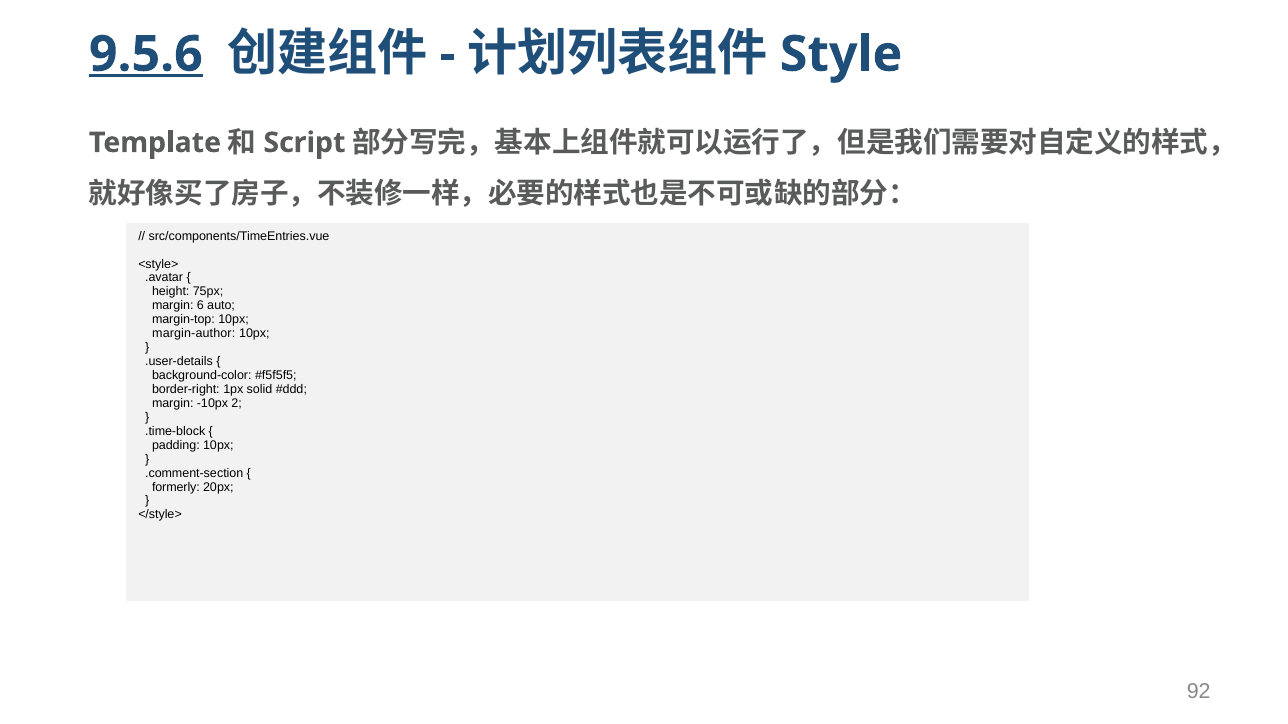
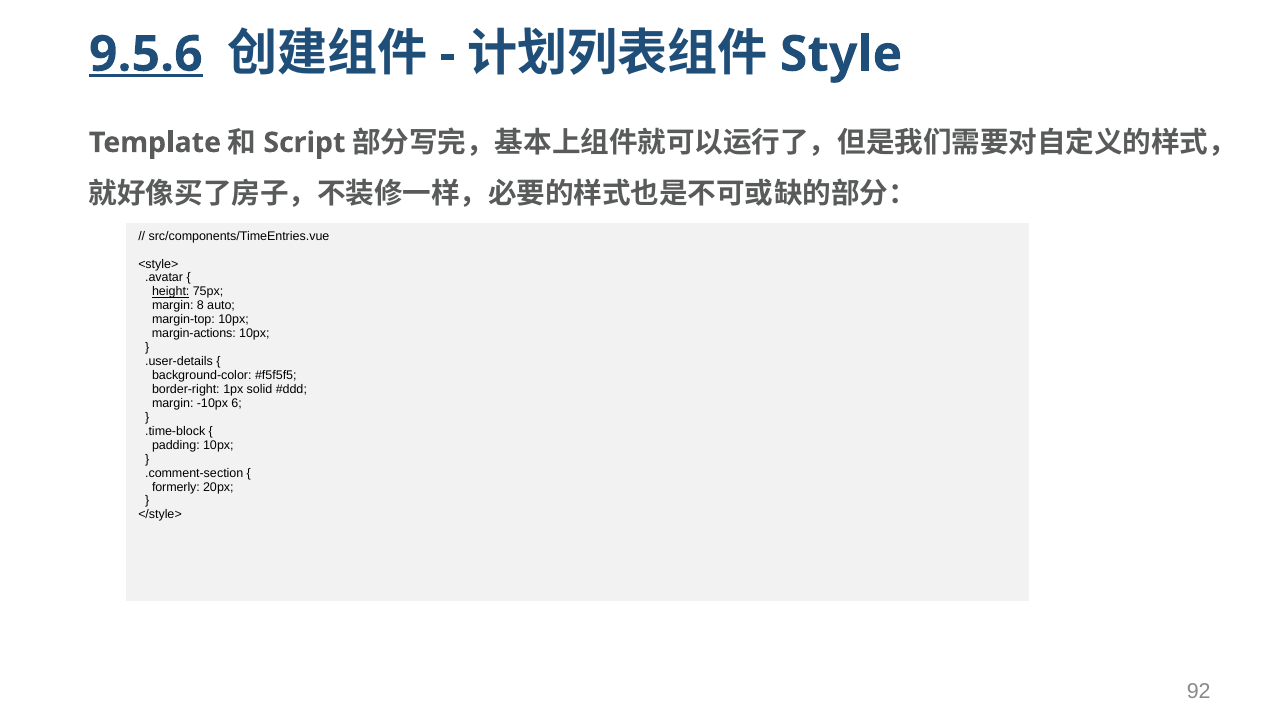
height underline: none -> present (171, 292)
6: 6 -> 8 (200, 306)
margin-author: margin-author -> margin-actions (194, 334)
2: 2 -> 6 (237, 404)
